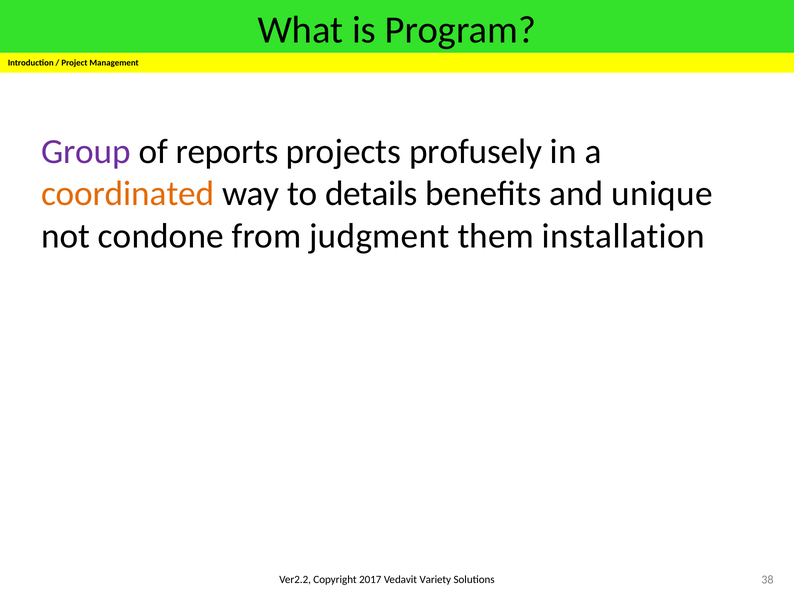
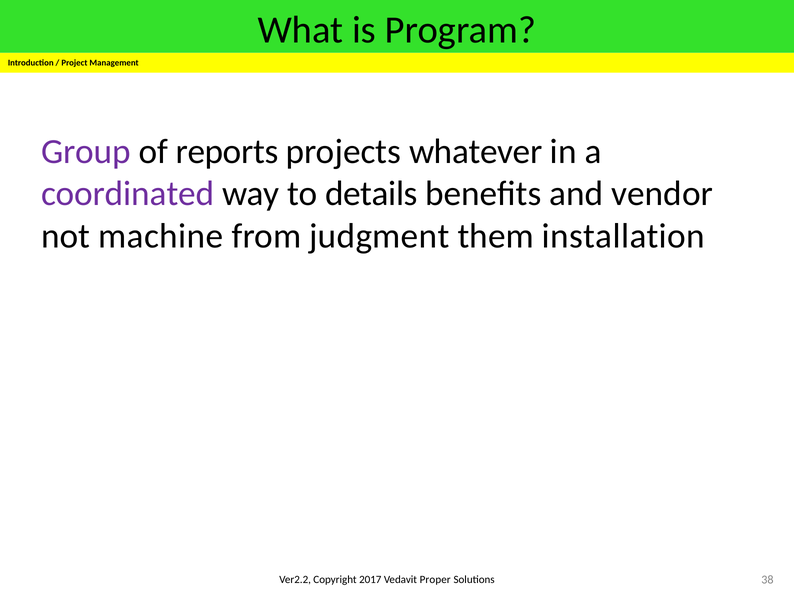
profusely: profusely -> whatever (476, 152)
coordinated colour: orange -> purple (128, 194)
unique: unique -> vendor (662, 194)
condone: condone -> machine (161, 236)
Variety: Variety -> Proper (435, 580)
